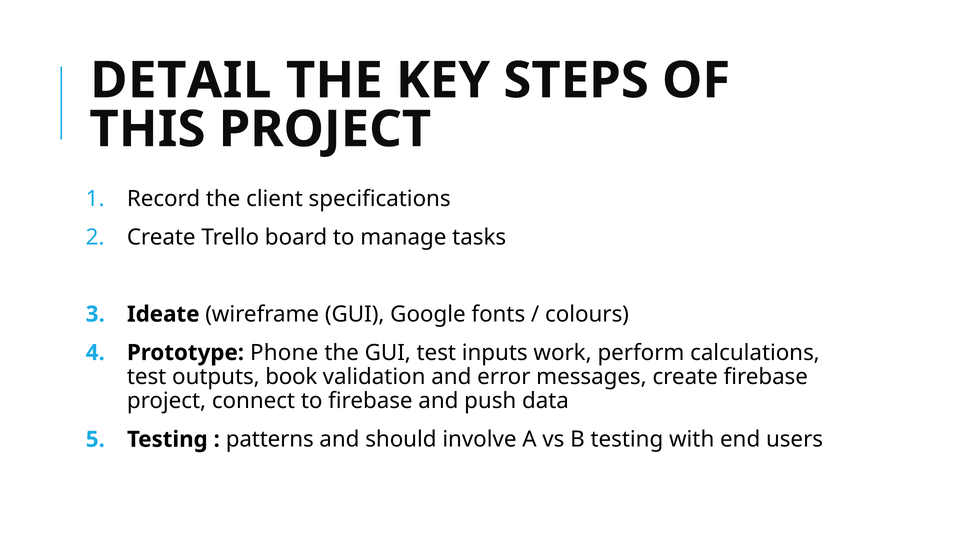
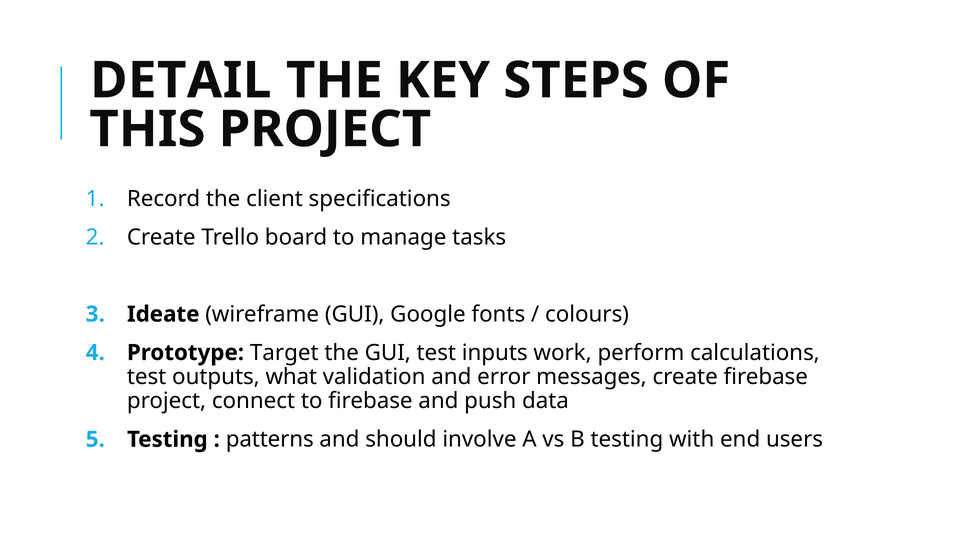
Phone: Phone -> Target (284, 352)
book: book -> what (291, 377)
